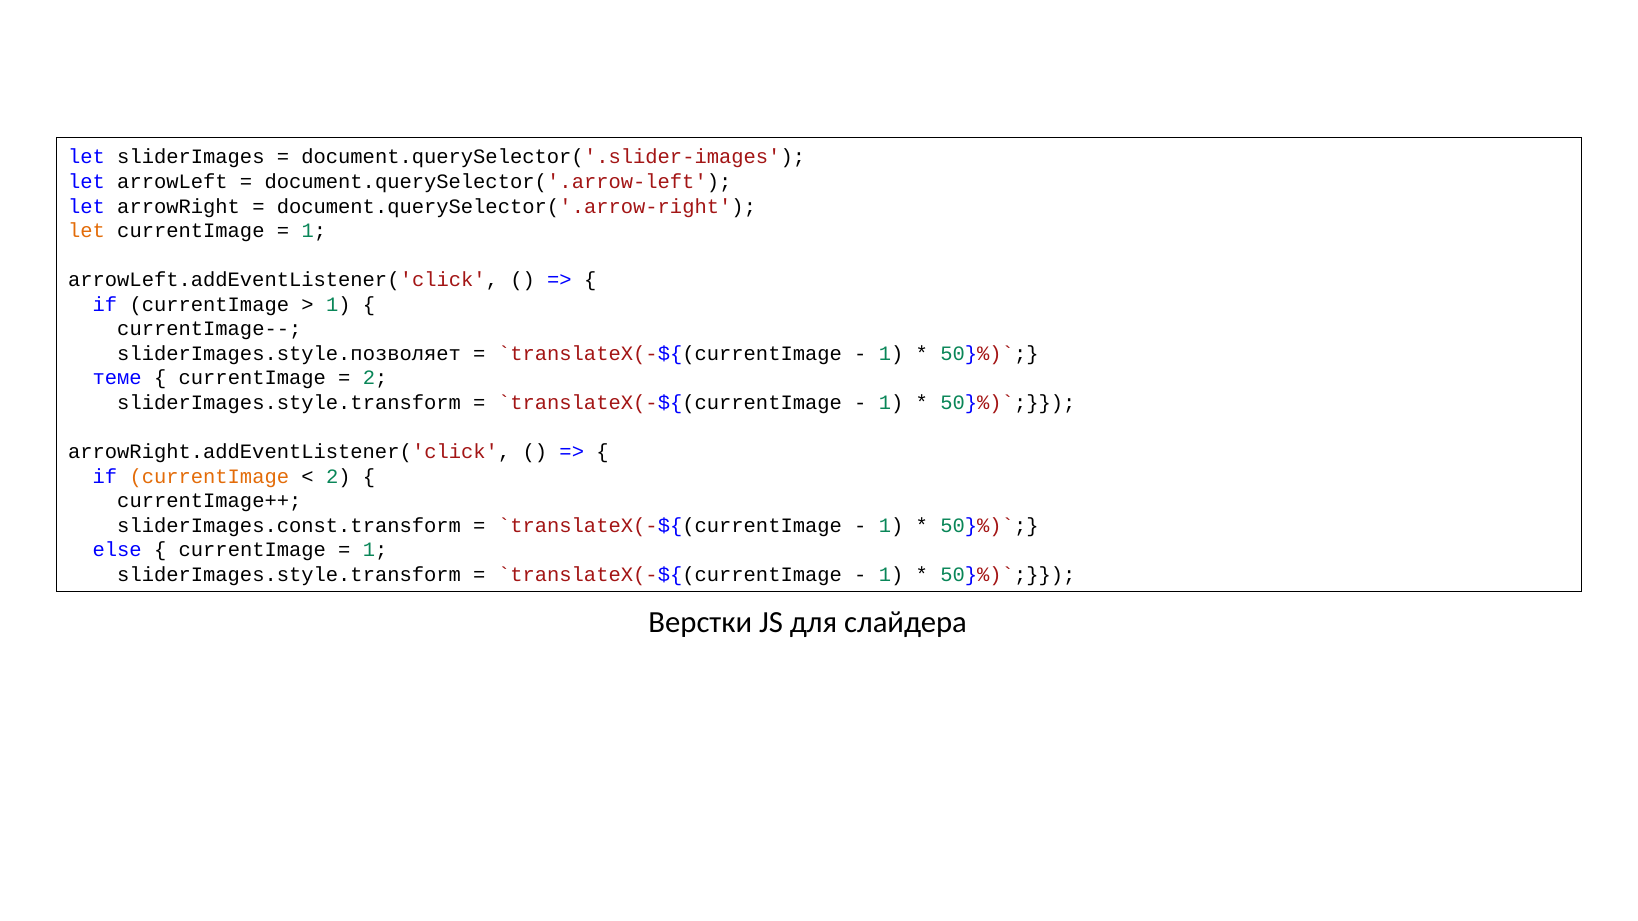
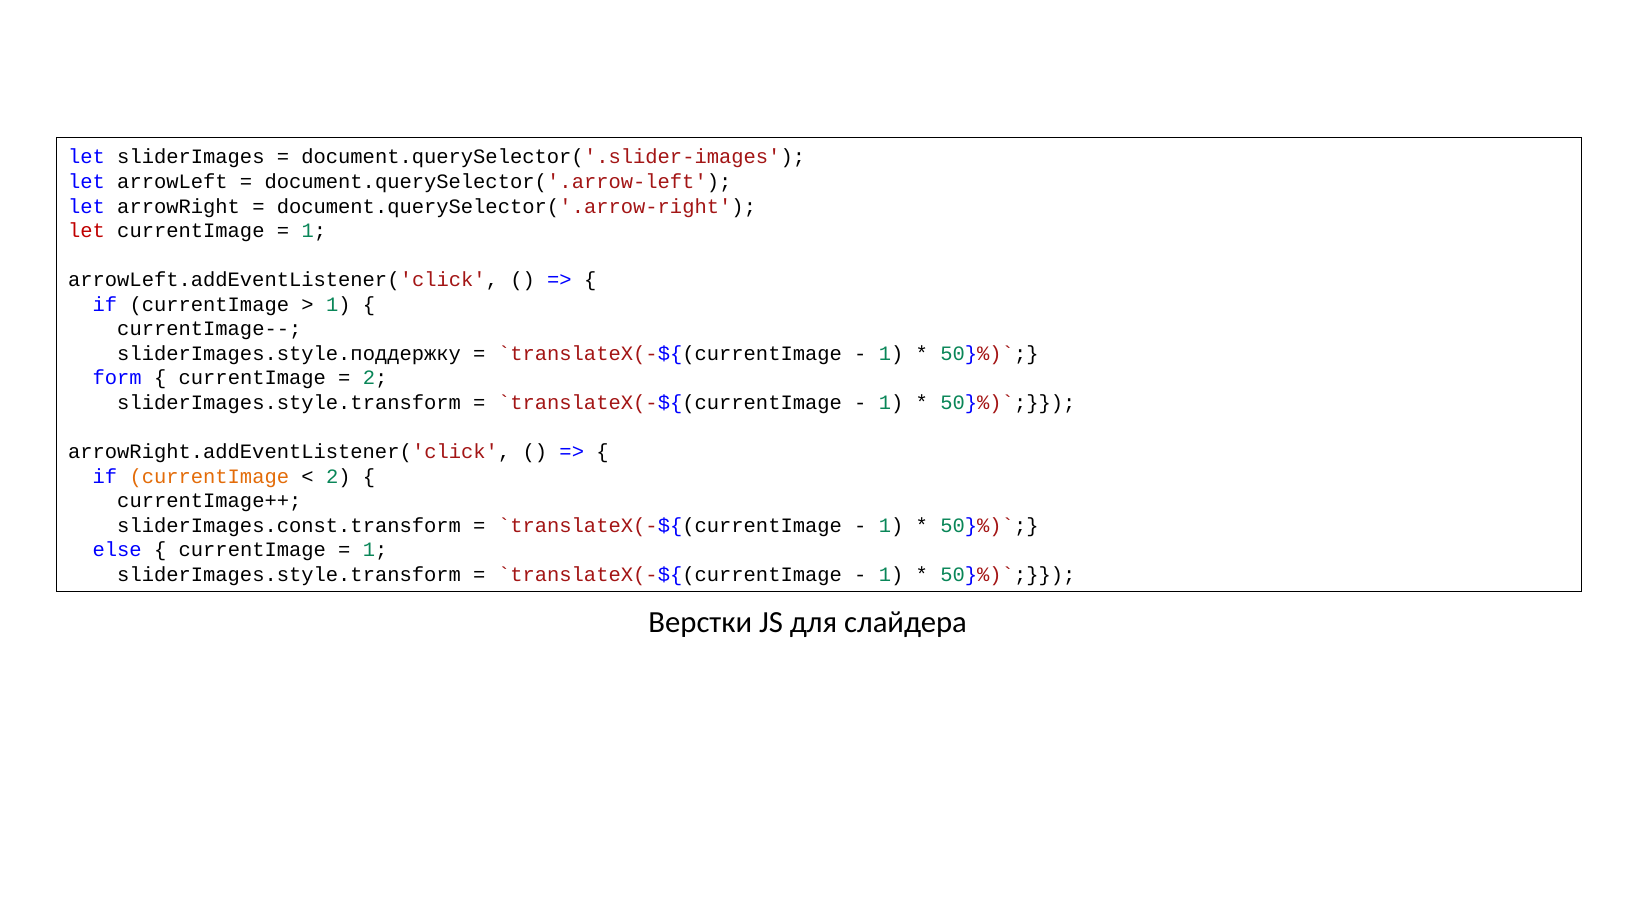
let colour: orange -> red (87, 231)
sliderImages.style.позволяет: sliderImages.style.позволяет -> sliderImages.style.поддержку (289, 354)
теме: теме -> form (117, 378)
